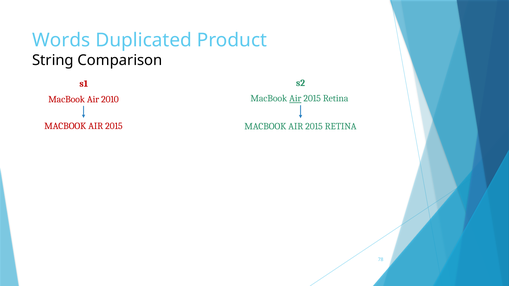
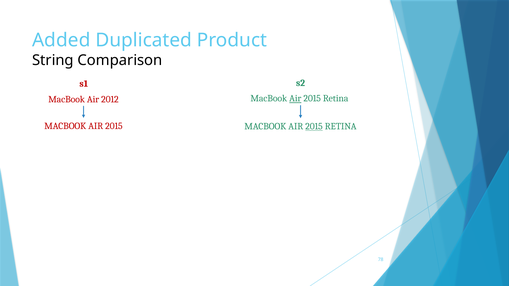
Words: Words -> Added (61, 40)
2010: 2010 -> 2012 (110, 99)
2015 underline: none -> present (314, 127)
